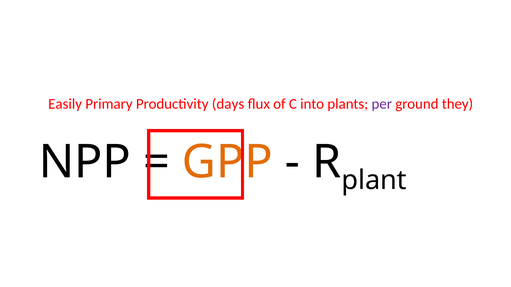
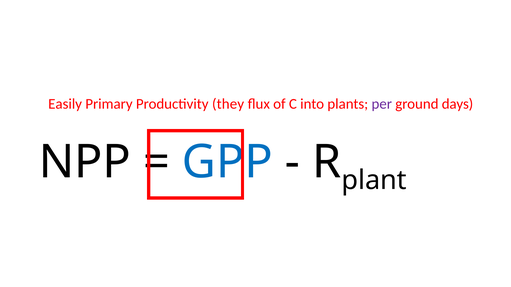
days: days -> they (228, 104)
they: they -> days (458, 104)
GPP colour: orange -> blue (227, 162)
